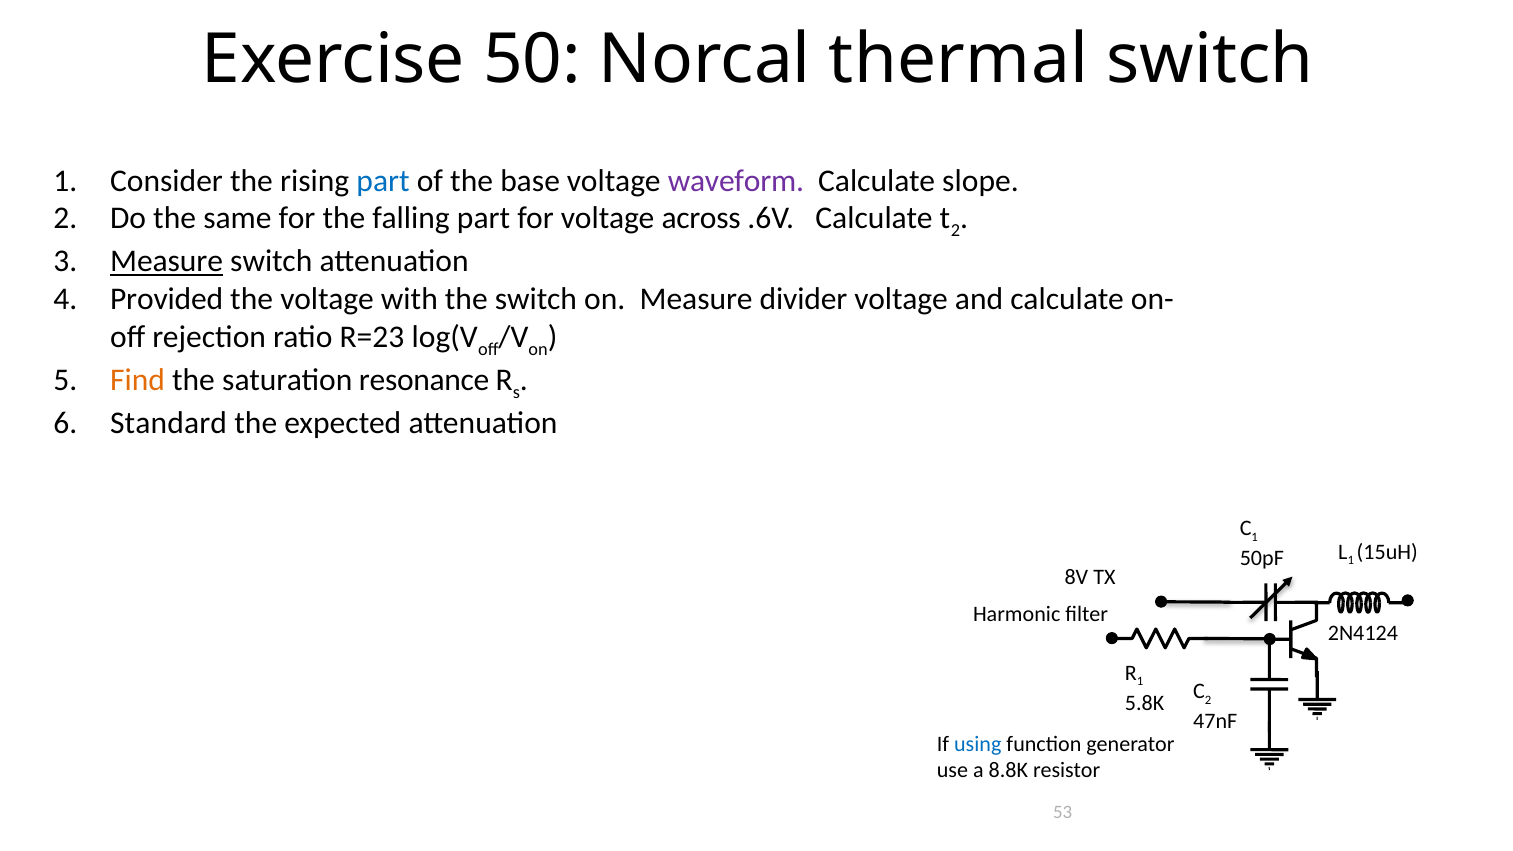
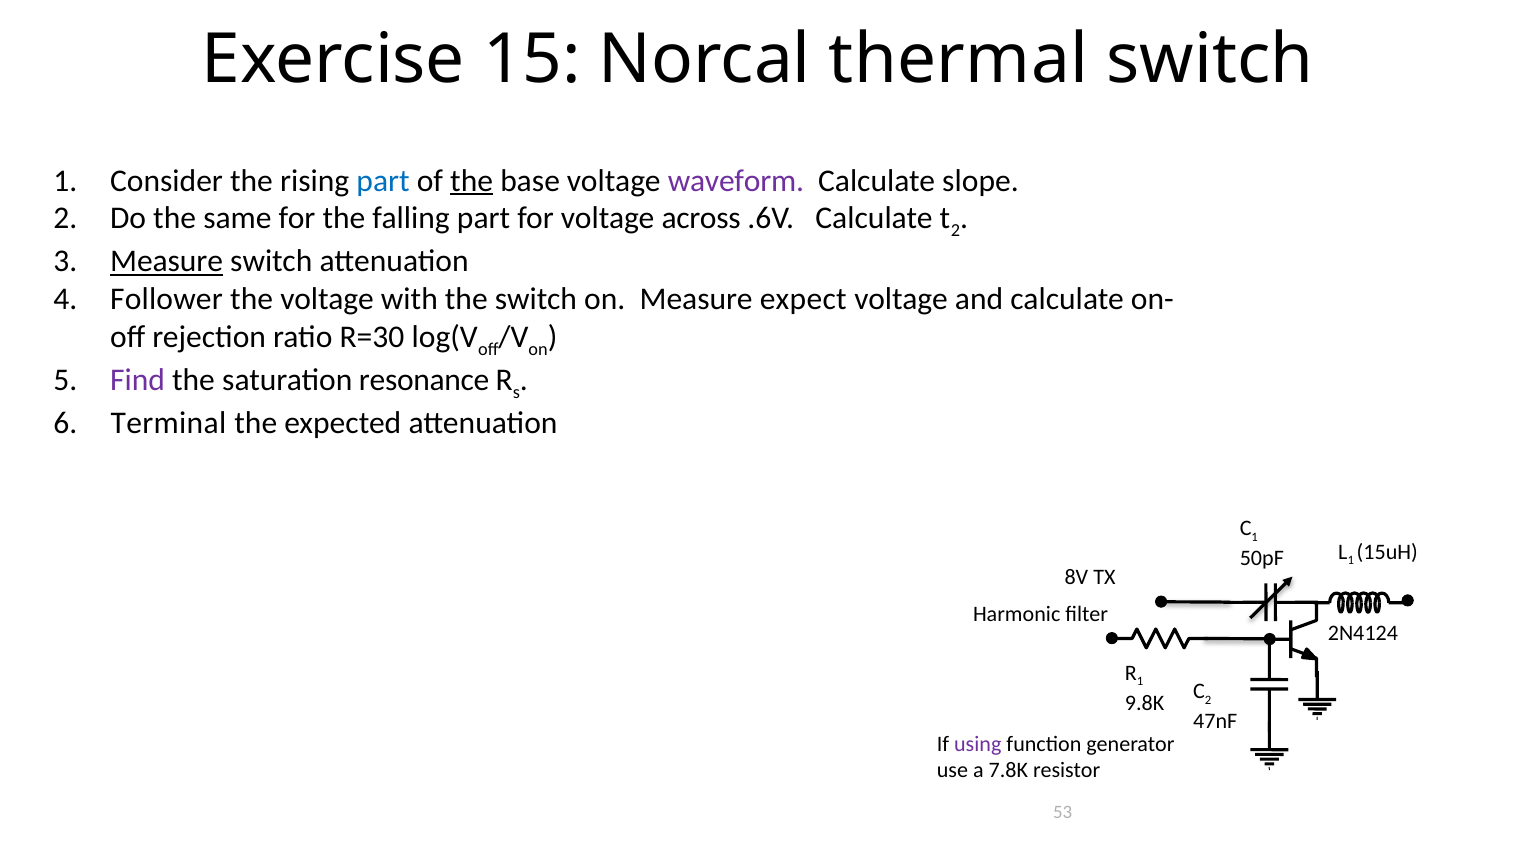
50: 50 -> 15 (532, 59)
the underline: none -> present (472, 181)
Provided: Provided -> Follower (166, 299)
divider: divider -> expect (803, 299)
R=23: R=23 -> R=30 (372, 337)
Find colour: orange -> purple (138, 380)
Standard: Standard -> Terminal (168, 423)
5.8K: 5.8K -> 9.8K (1145, 703)
using colour: blue -> purple (978, 744)
8.8K: 8.8K -> 7.8K (1008, 770)
